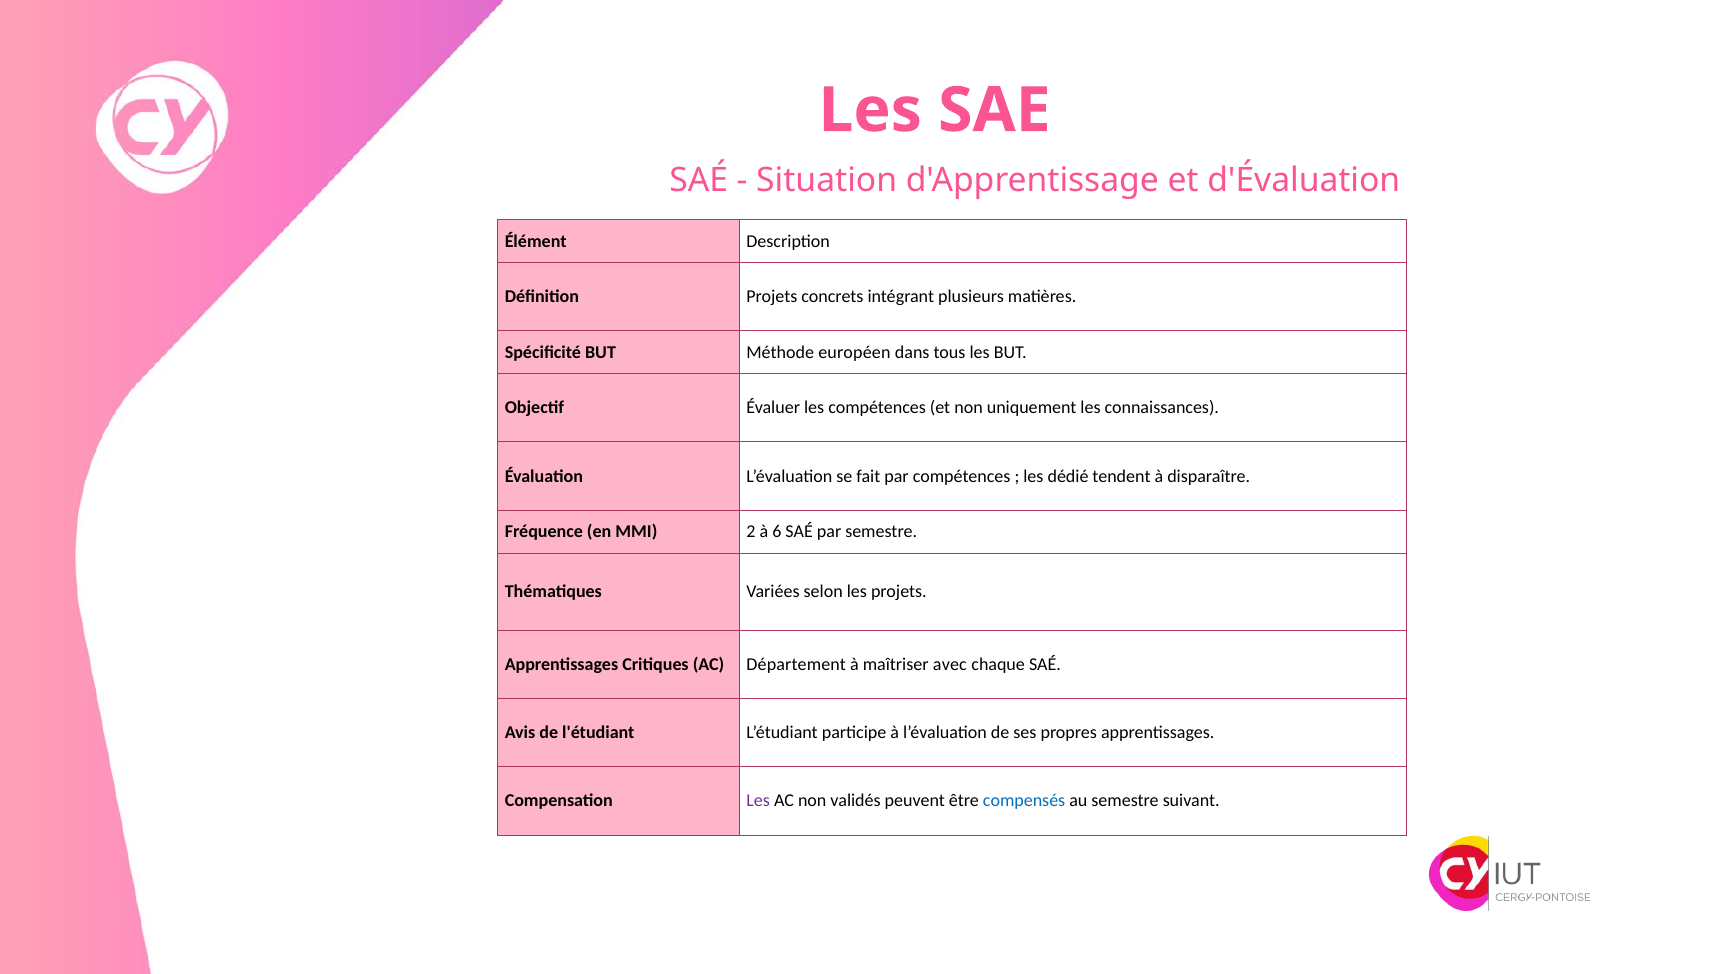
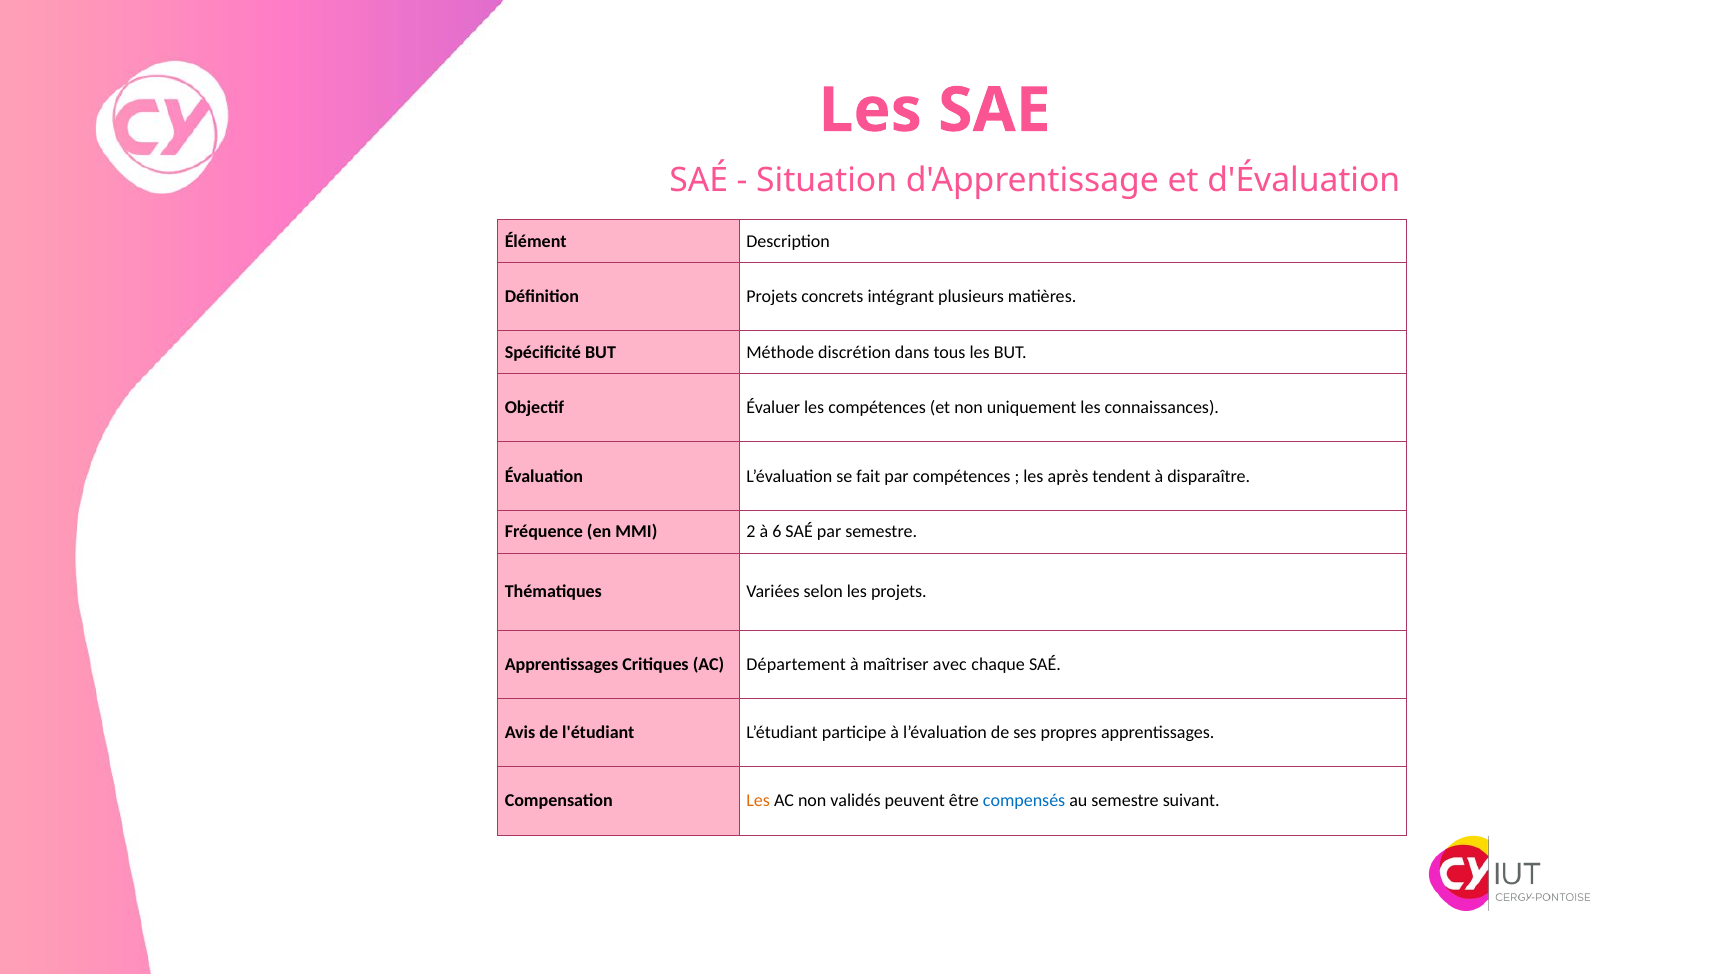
européen: européen -> discrétion (854, 352)
dédié: dédié -> après (1068, 476)
Les colour: purple -> orange (758, 801)
